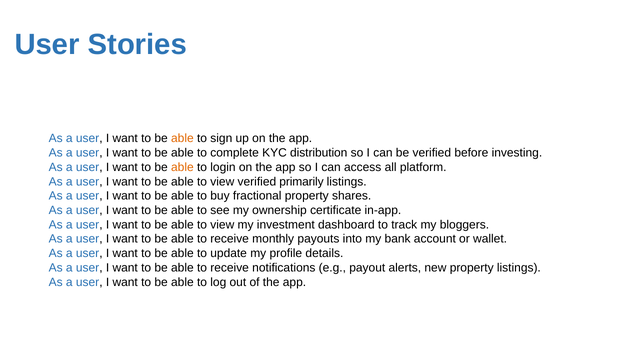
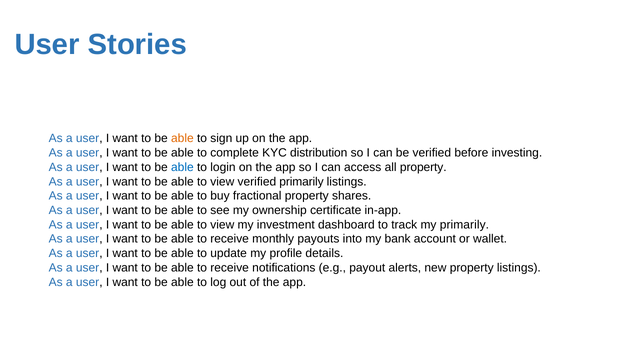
able colour: orange -> blue (182, 167)
all platform: platform -> property (423, 167)
my bloggers: bloggers -> primarily (464, 225)
